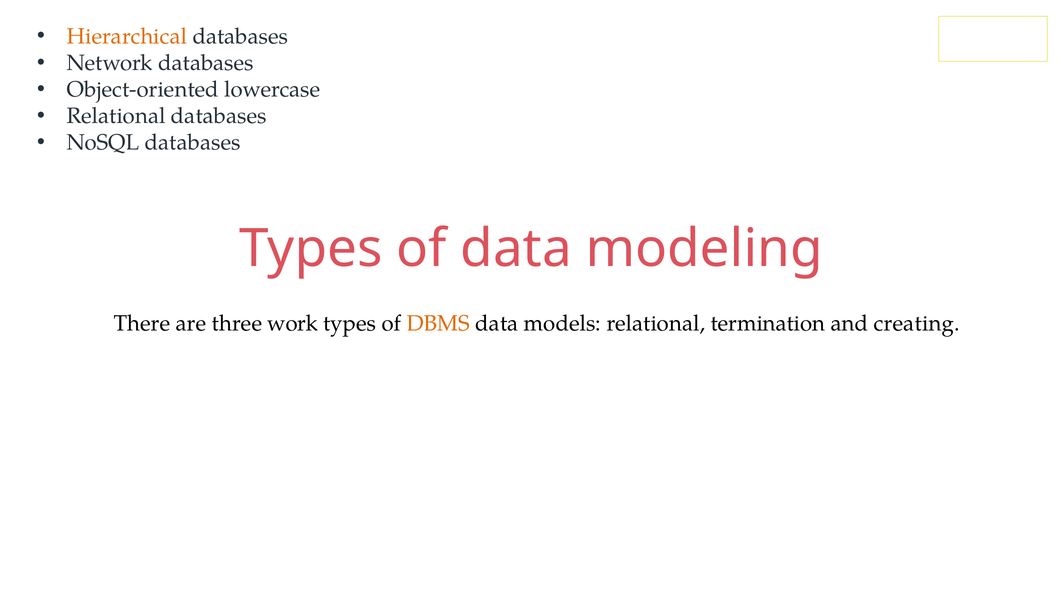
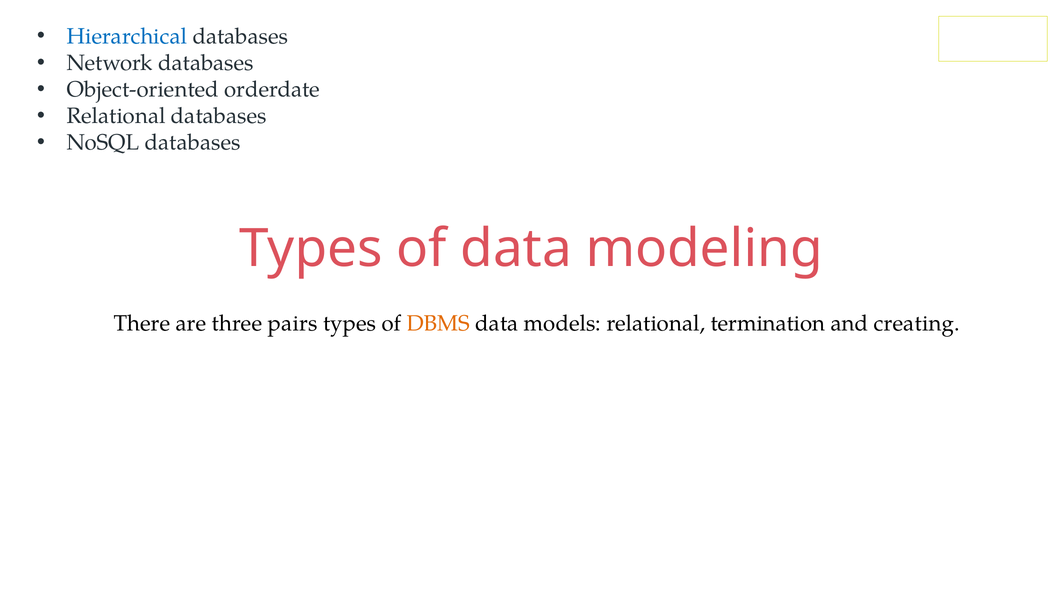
Hierarchical colour: orange -> blue (127, 36)
lowercase: lowercase -> orderdate (272, 90)
work: work -> pairs (293, 324)
